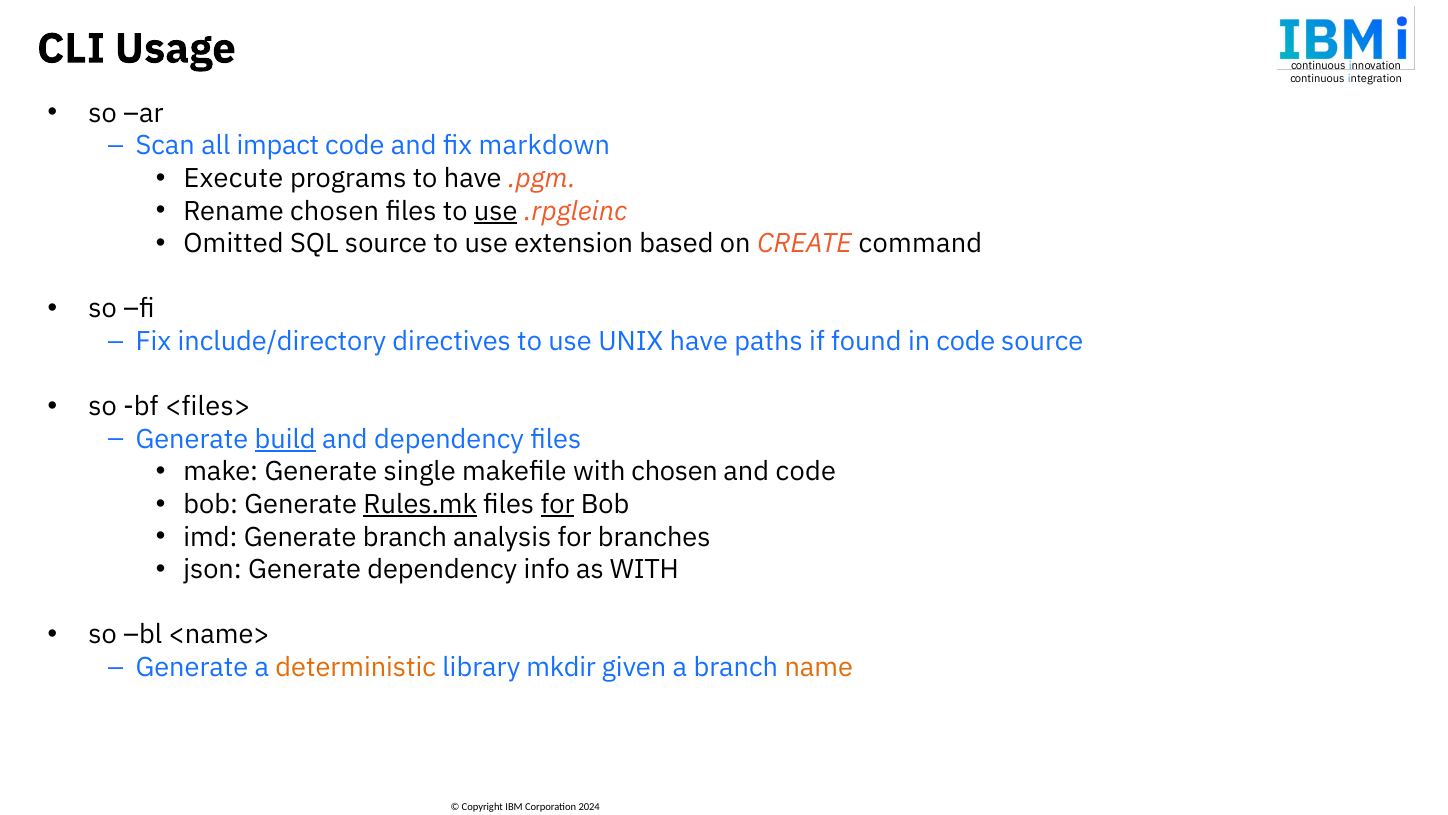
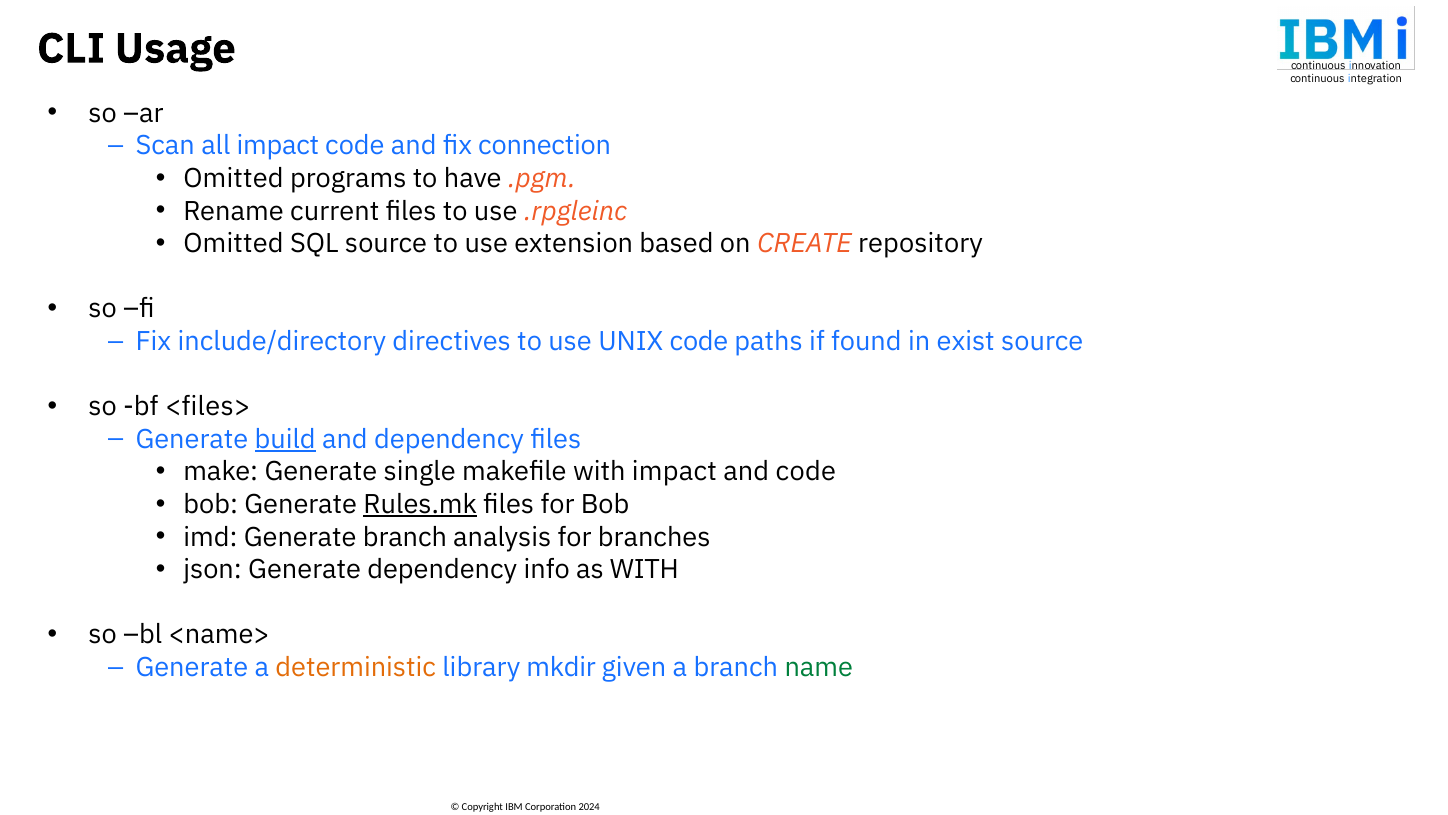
markdown: markdown -> connection (545, 146)
Execute: Execute -> Omitted (233, 178)
Rename chosen: chosen -> current (335, 211)
use underline: present -> none (496, 211)
command: command -> repository (921, 244)
UNIX have: have -> code (699, 341)
in code: code -> exist (966, 341)
with chosen: chosen -> impact (674, 472)
for underline: present -> none (558, 504)
name colour: orange -> green (819, 667)
